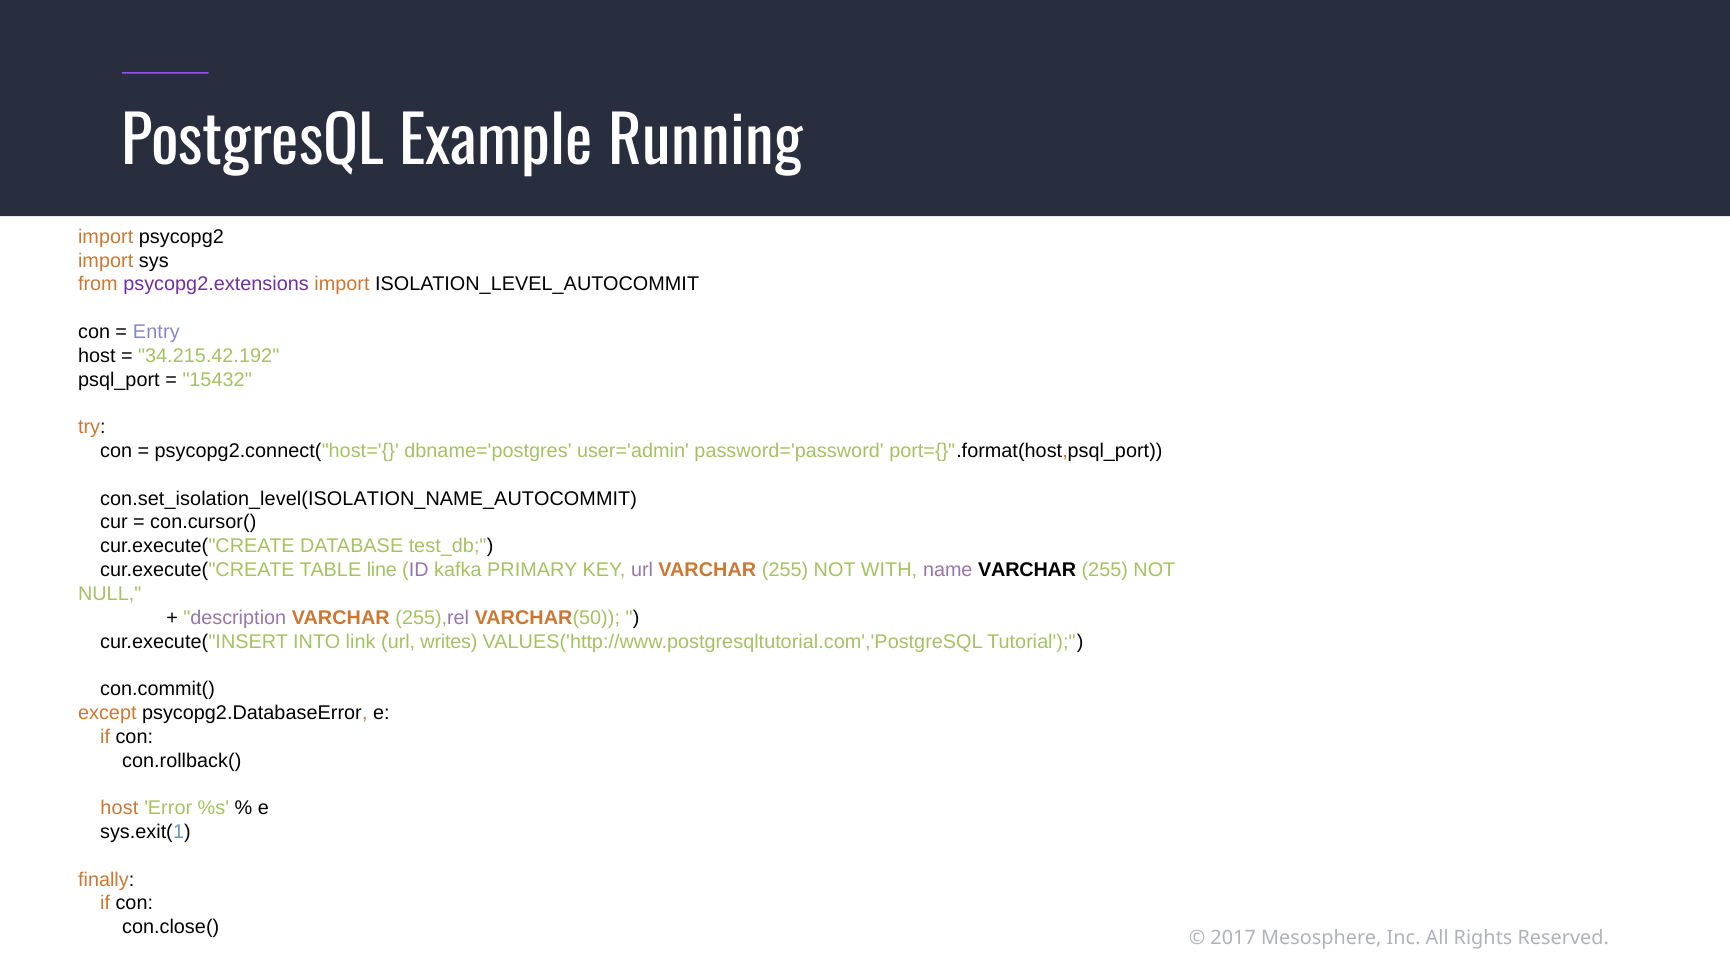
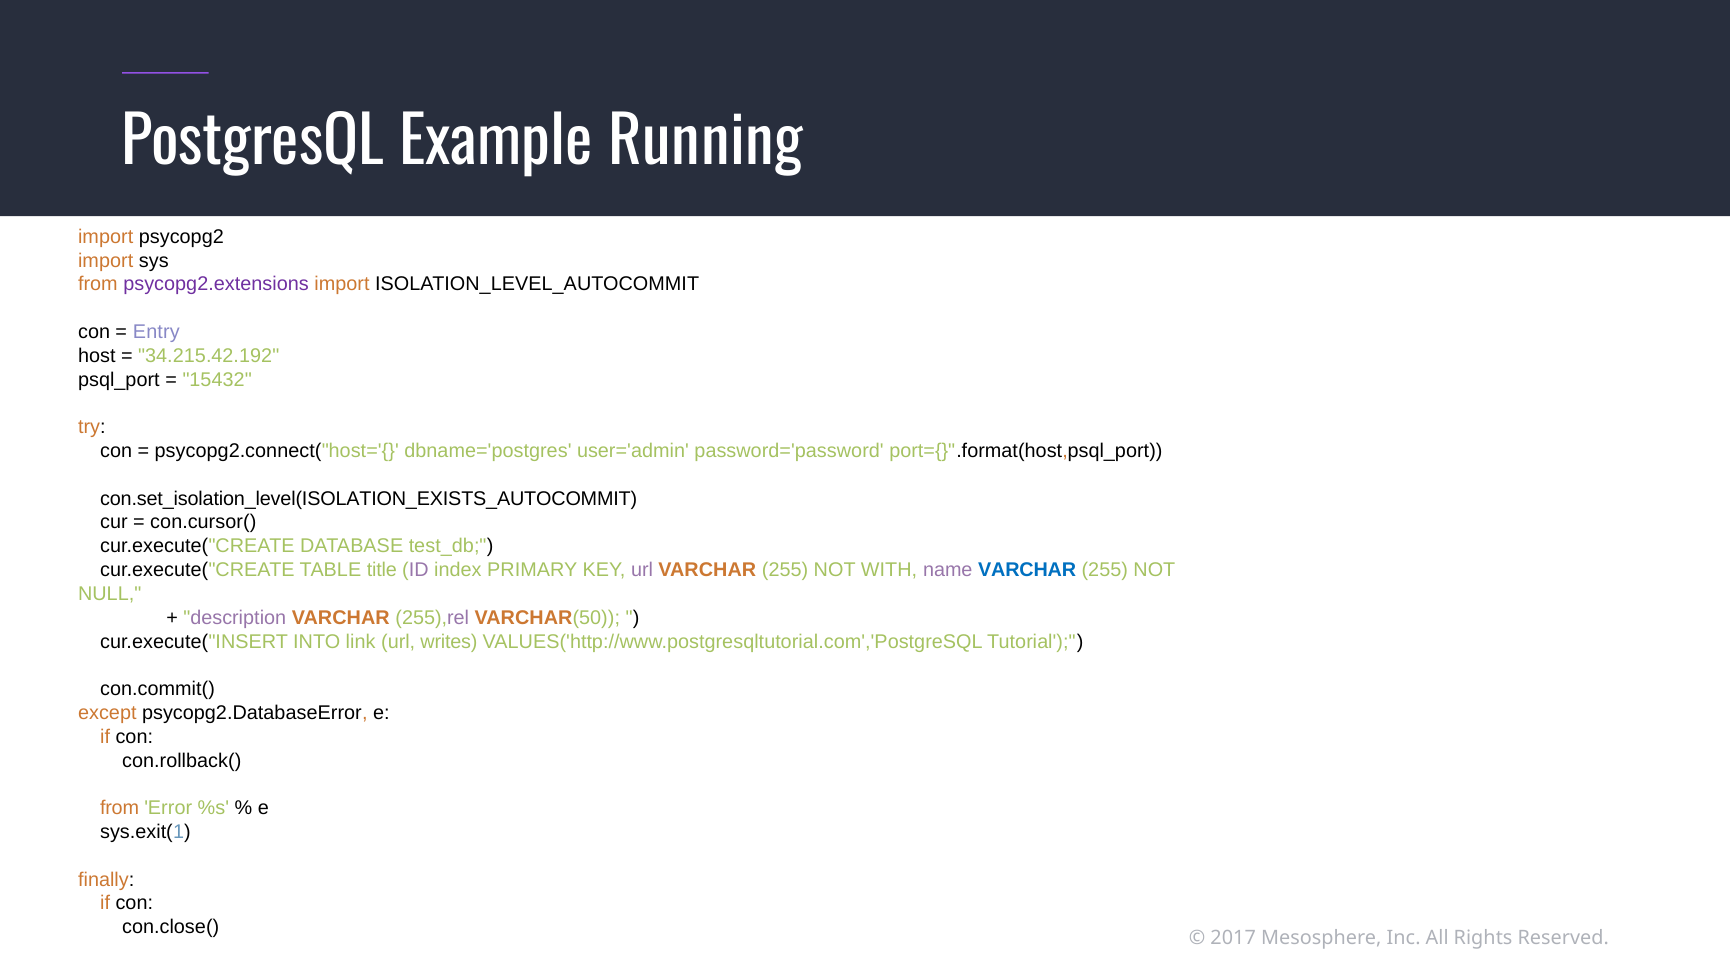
con.set_isolation_level(ISOLATION_NAME_AUTOCOMMIT: con.set_isolation_level(ISOLATION_NAME_AUTOCOMMIT -> con.set_isolation_level(ISOLATION_EXISTS_AUTOCOMMIT (369, 499)
line: line -> title (382, 570)
kafka: kafka -> index (458, 570)
VARCHAR colour: black -> blue (1027, 570)
host: host -> from (120, 808)
